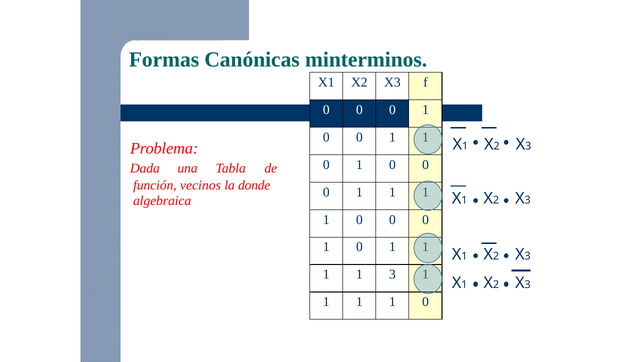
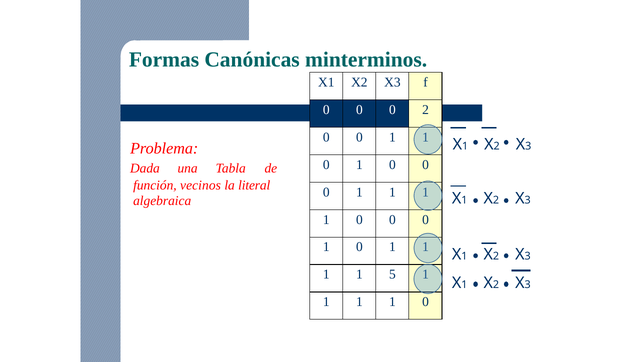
1: 1 -> 2 (426, 110)
donde: donde -> literal (254, 185)
1 3: 3 -> 5 (392, 274)
